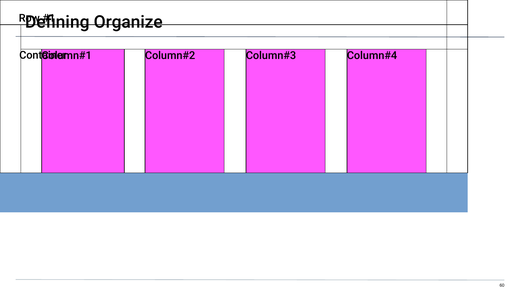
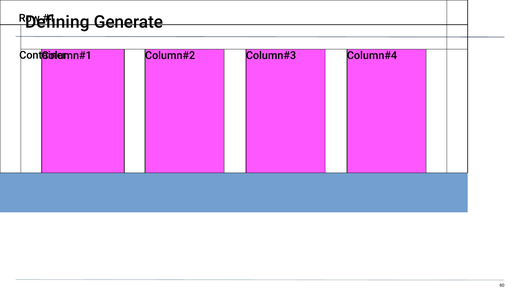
Organize: Organize -> Generate (128, 22)
